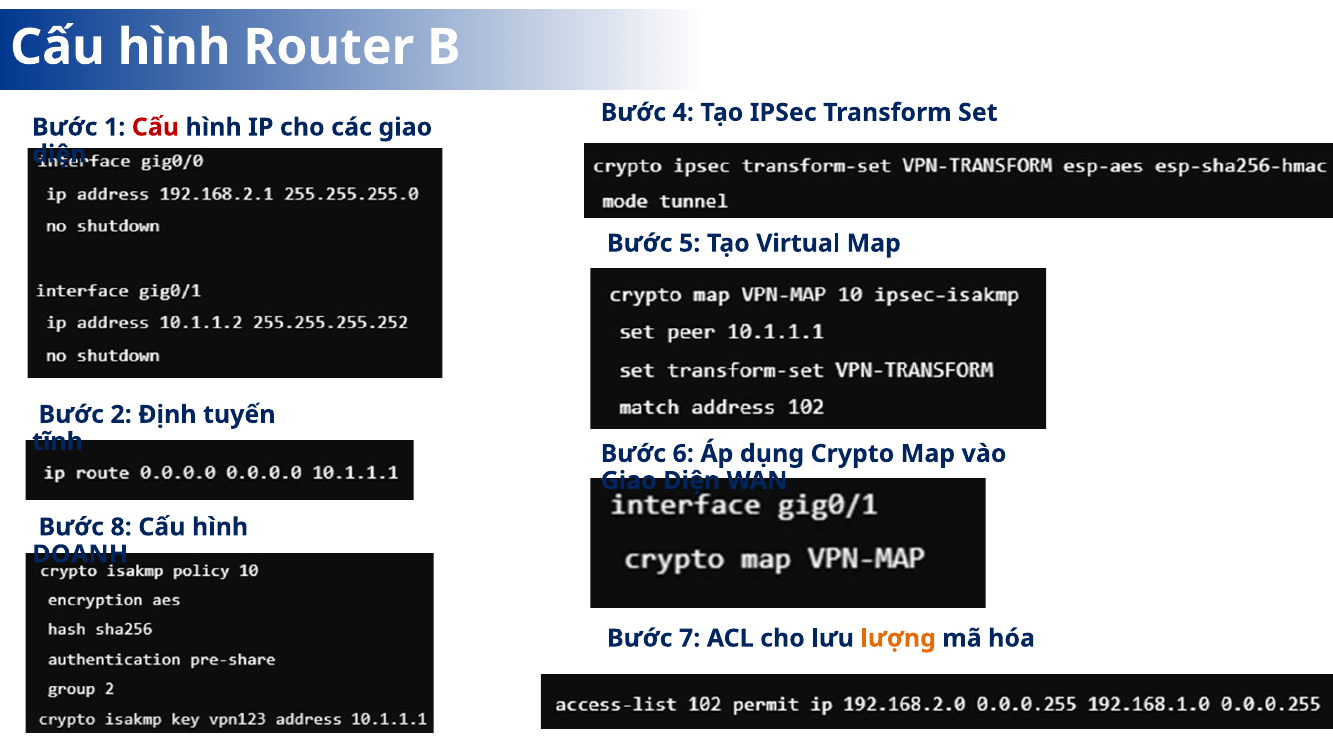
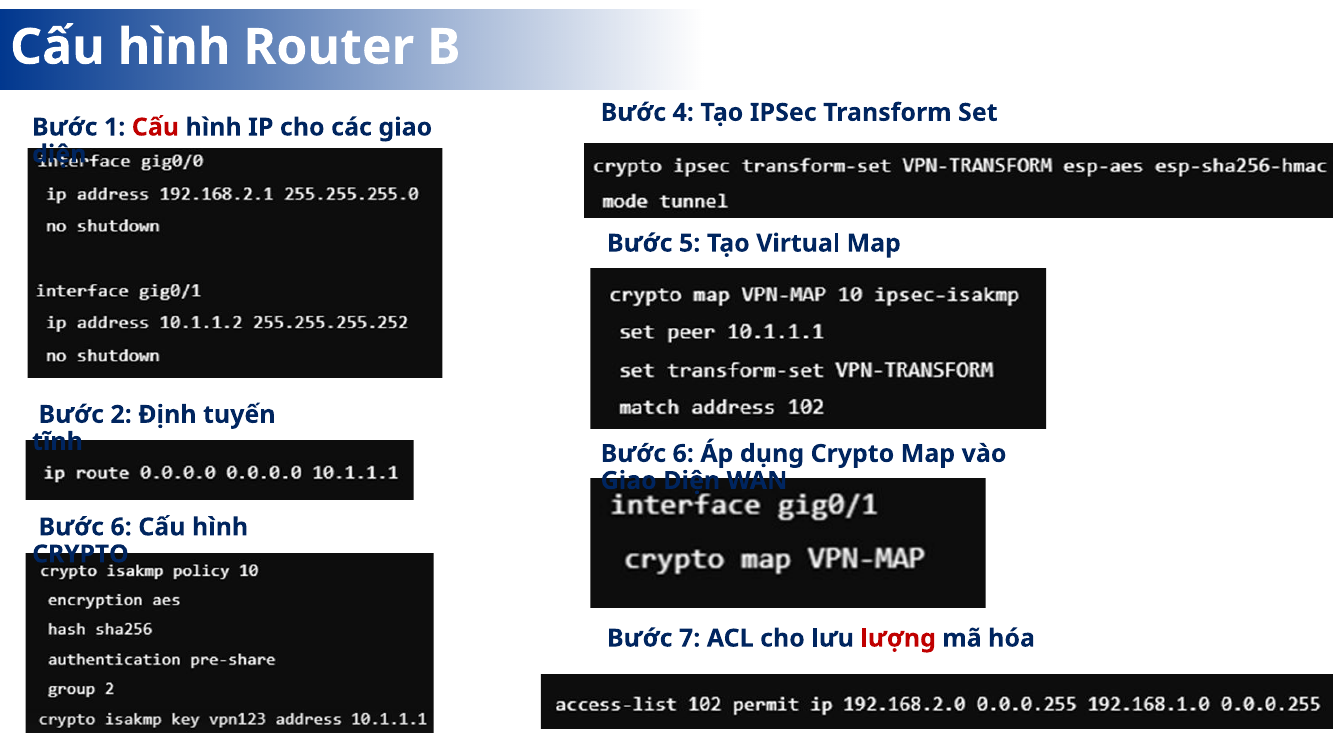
8: 8 -> 6 (121, 527)
DOANH: DOANH -> CRYPTO (80, 554)
lượng colour: orange -> red (898, 638)
